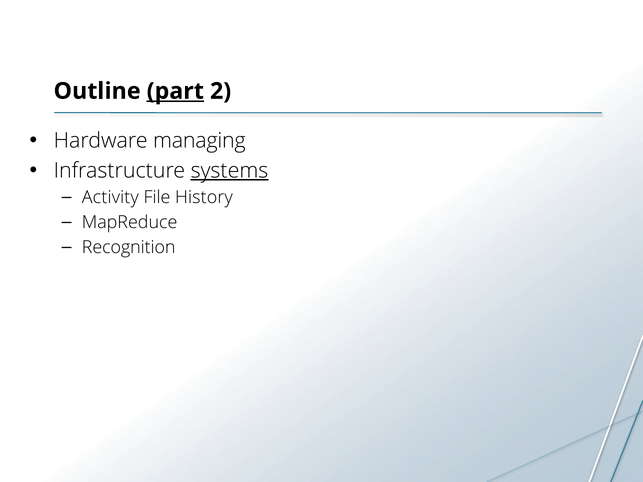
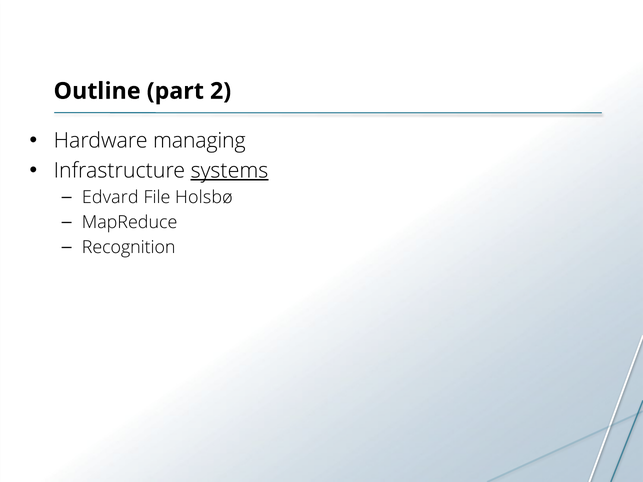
part underline: present -> none (175, 91)
Activity: Activity -> Edvard (110, 198)
History: History -> Holsbø (204, 198)
